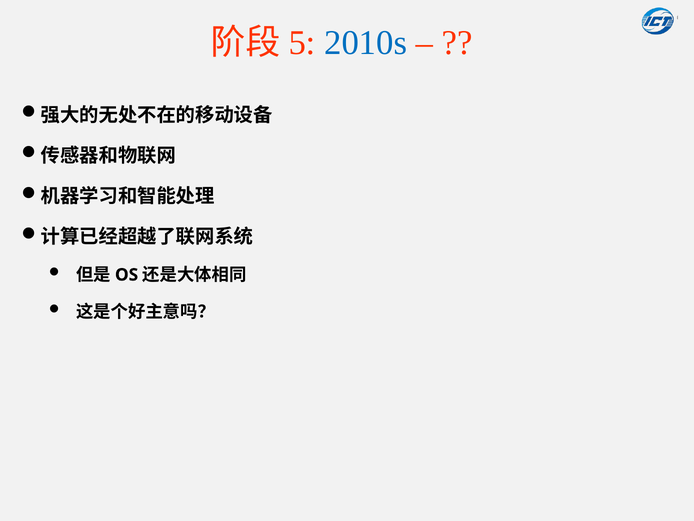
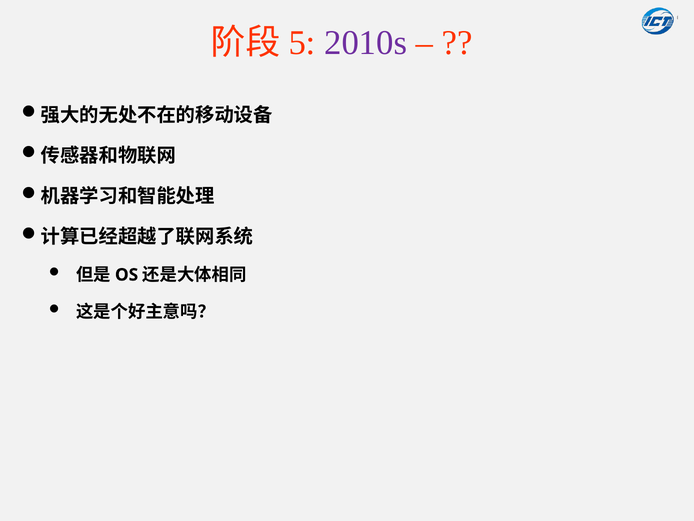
2010s colour: blue -> purple (366, 43)
